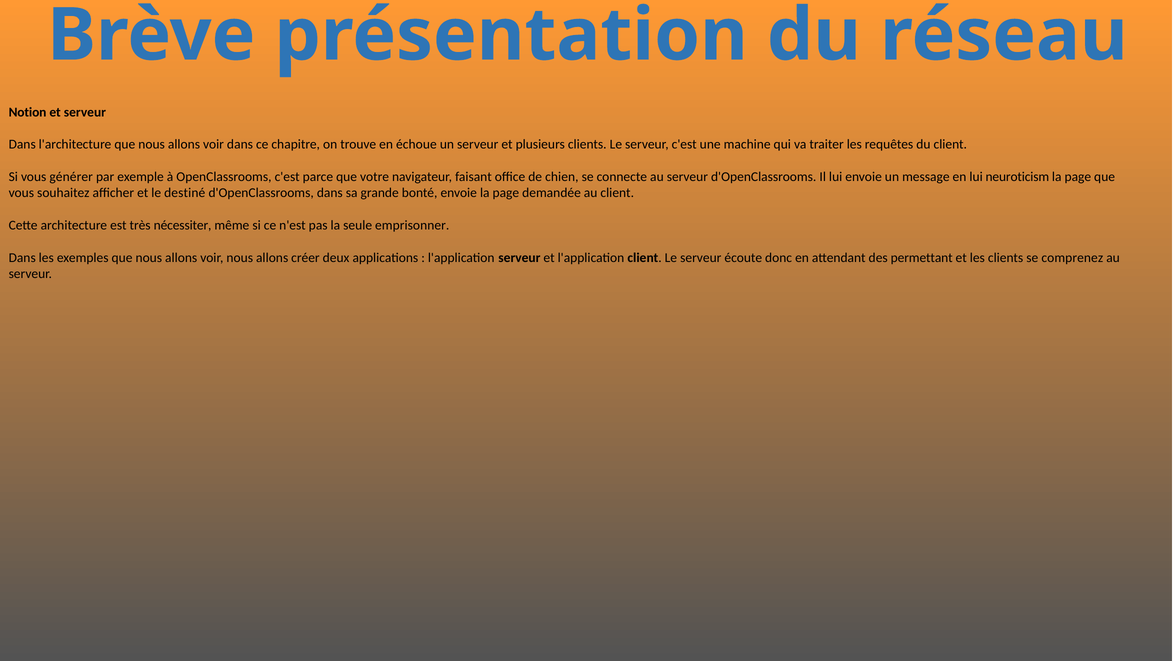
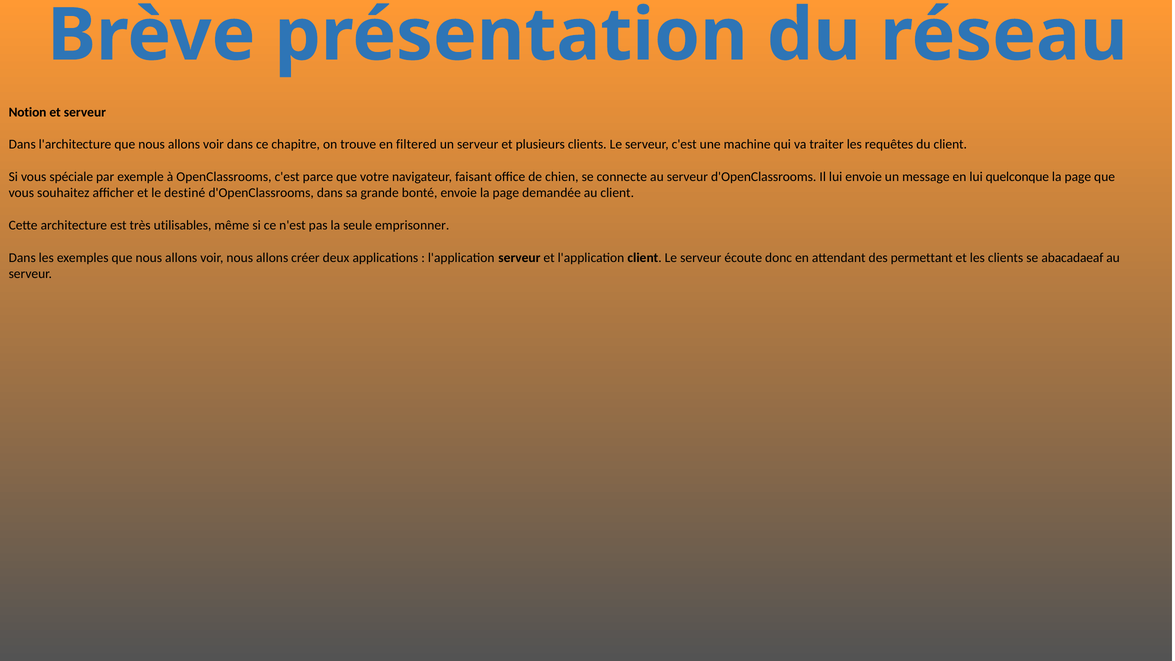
échoue: échoue -> filtered (416, 144)
générer: générer -> spéciale (71, 177)
neuroticism: neuroticism -> quelconque (1017, 177)
nécessiter: nécessiter -> utilisables (183, 225)
comprenez: comprenez -> abacadaeaf (1072, 258)
